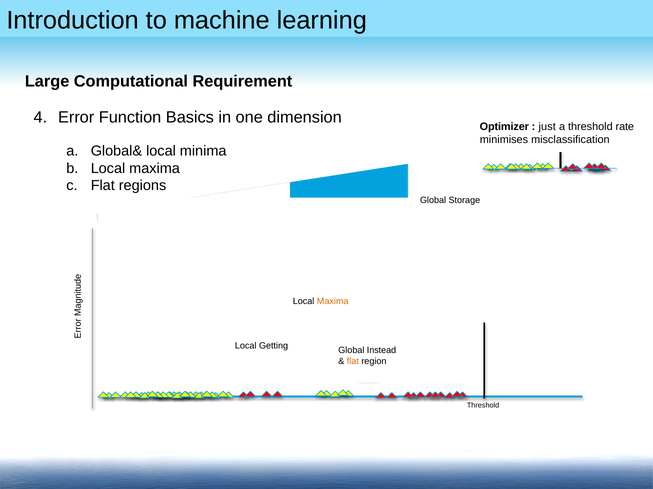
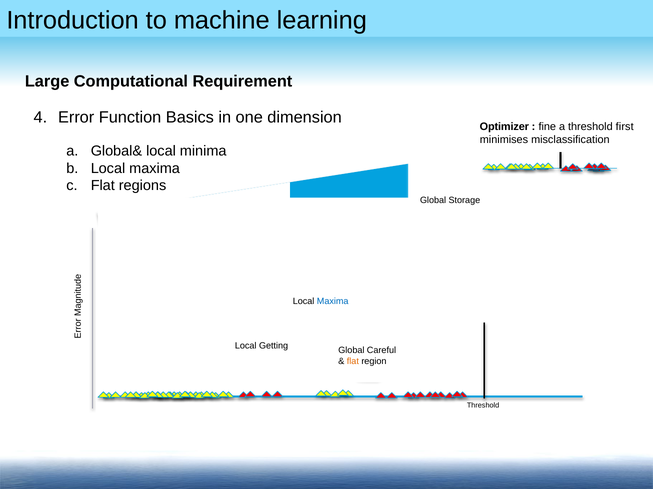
just: just -> fine (547, 127)
rate: rate -> first (625, 127)
Maxima colour: orange -> blue (333, 302)
Instead: Instead -> Careful (381, 351)
